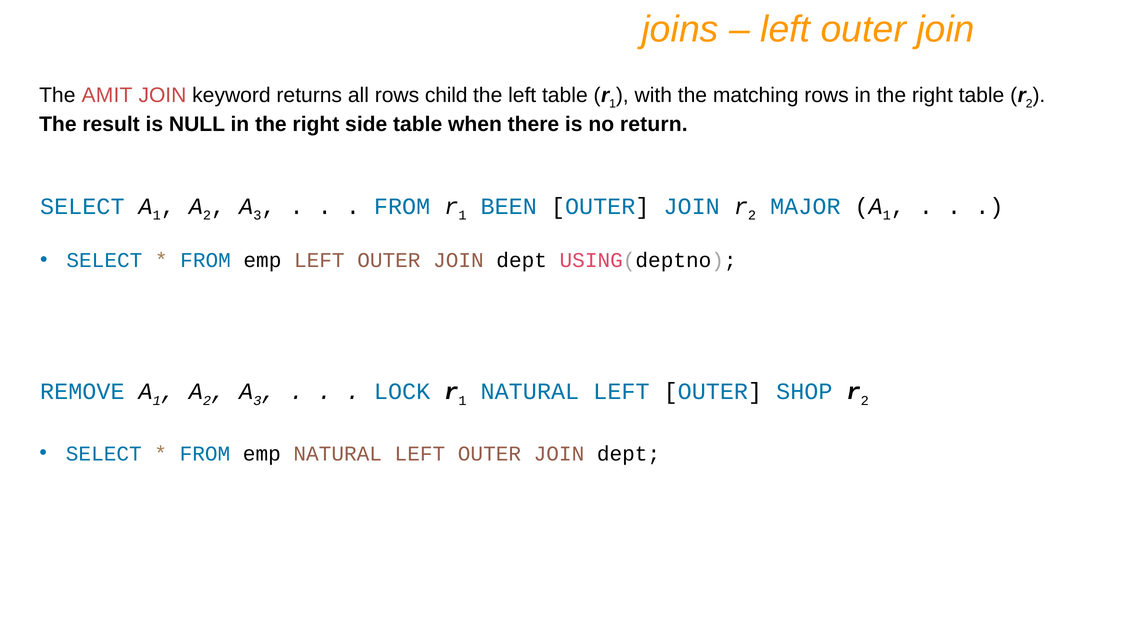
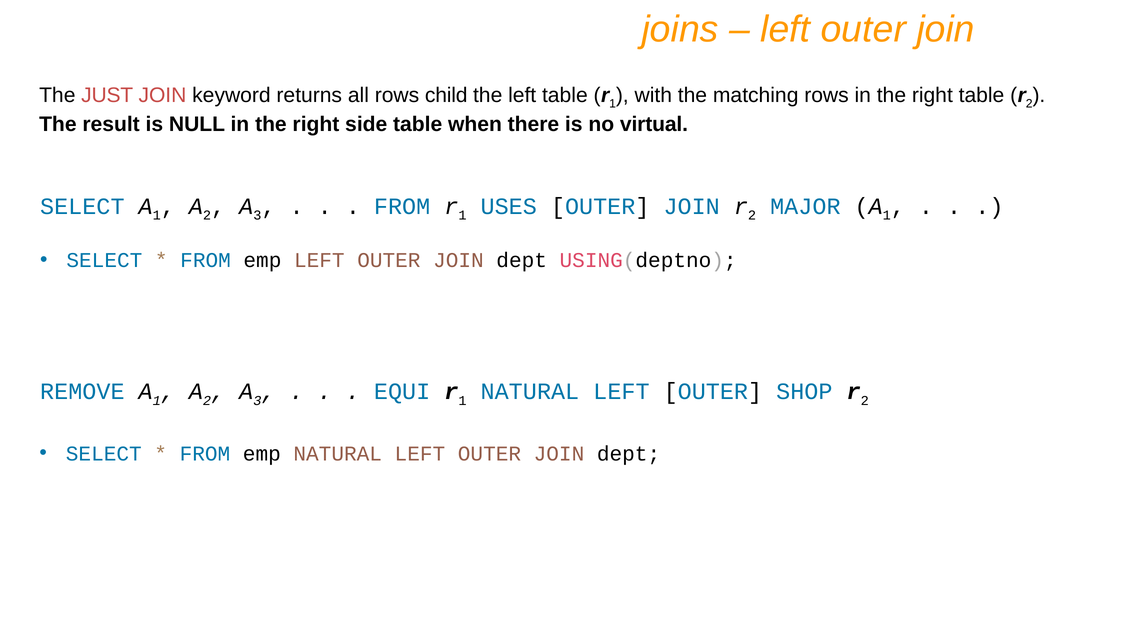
AMIT: AMIT -> JUST (107, 95)
return: return -> virtual (654, 124)
BEEN: BEEN -> USES (509, 206)
LOCK: LOCK -> EQUI (402, 392)
